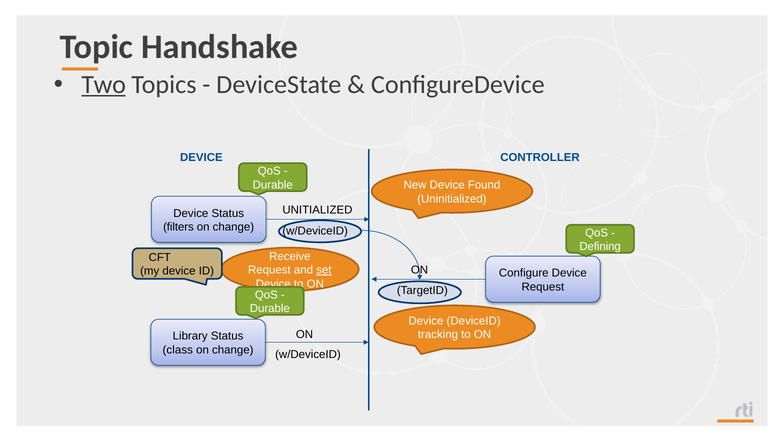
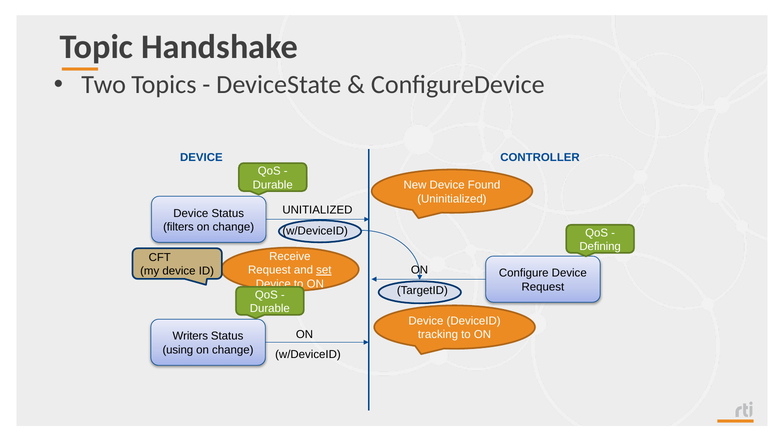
Two underline: present -> none (104, 85)
Library: Library -> Writers (190, 336)
class: class -> using (178, 350)
